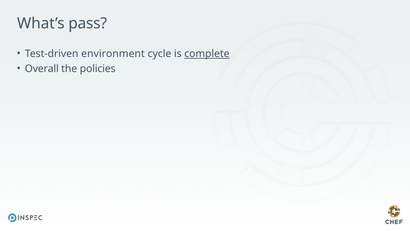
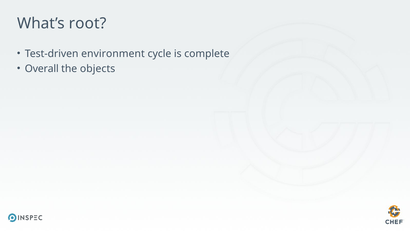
pass: pass -> root (88, 24)
complete underline: present -> none (207, 54)
policies: policies -> objects (98, 69)
